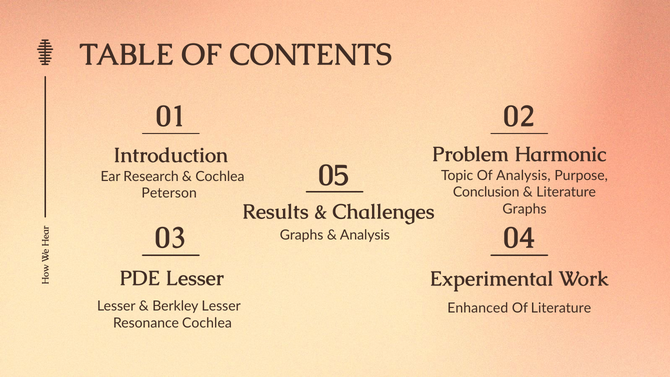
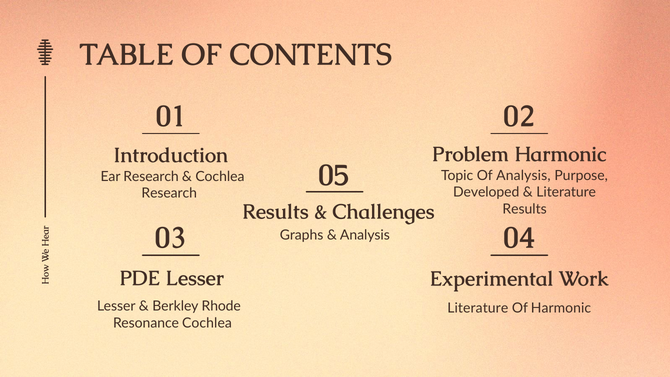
Conclusion: Conclusion -> Developed (486, 192)
Peterson: Peterson -> Research (169, 193)
Graphs: Graphs -> Results (525, 209)
Berkley Lesser: Lesser -> Rhode (221, 306)
Enhanced: Enhanced -> Literature (478, 308)
Of Literature: Literature -> Harmonic (561, 308)
